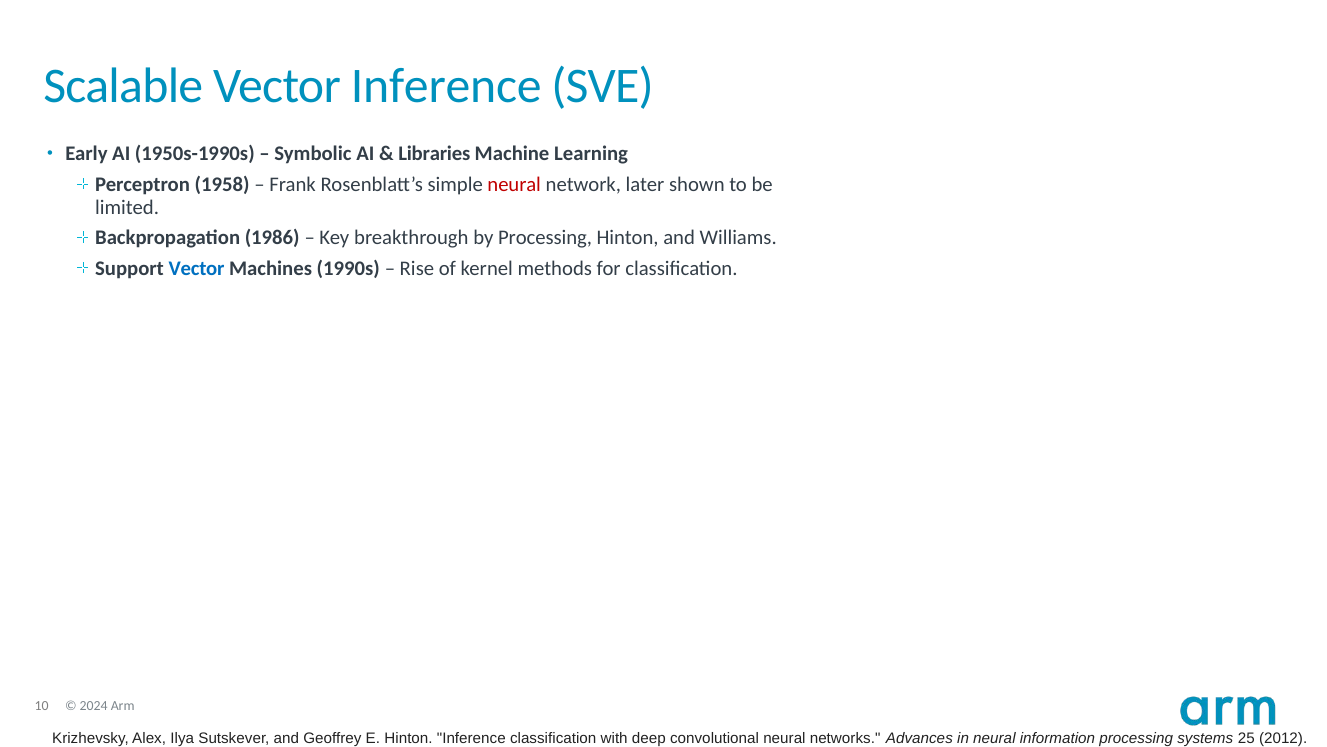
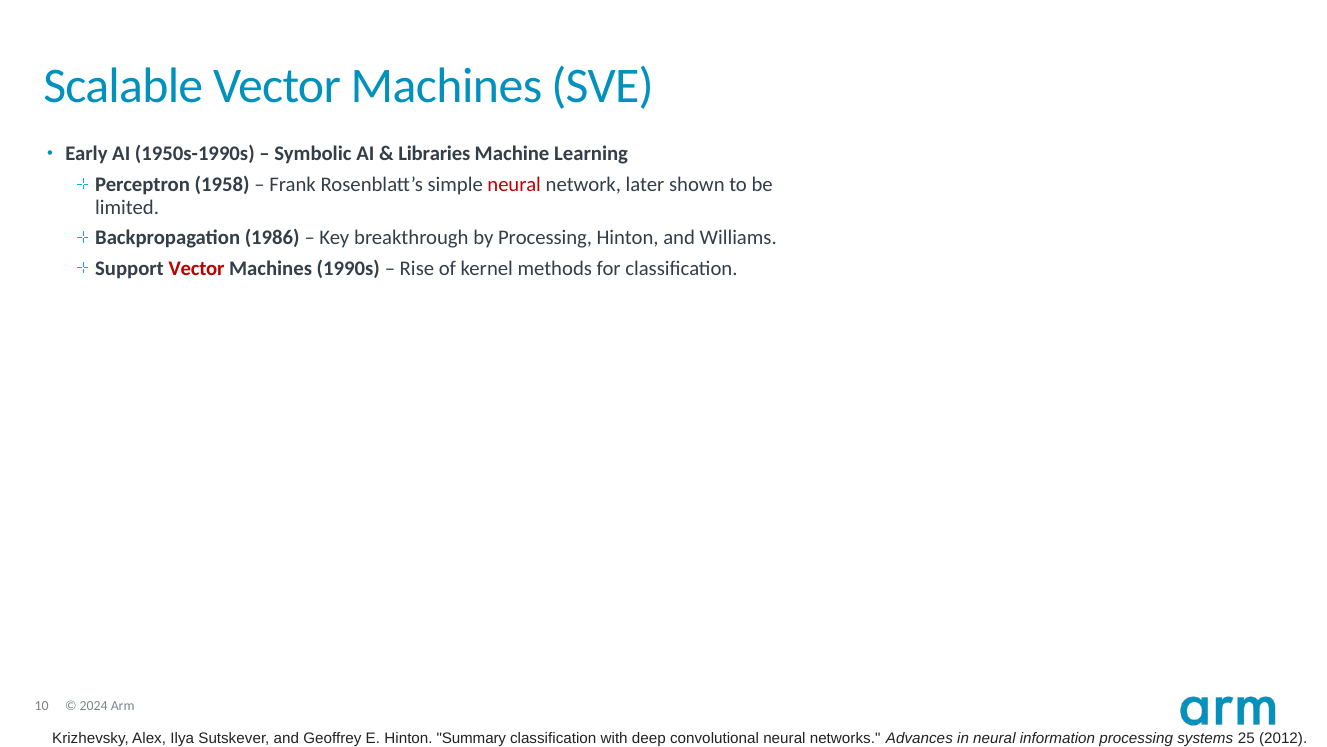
Scalable Vector Inference: Inference -> Machines (446, 86)
Vector colour: blue -> red (197, 269)
Hinton Inference: Inference -> Summary (471, 738)
